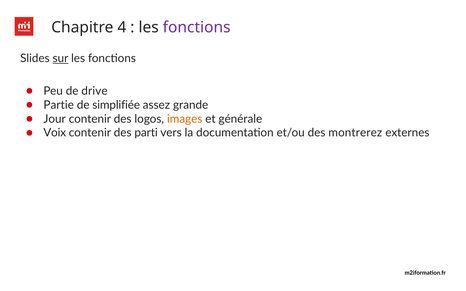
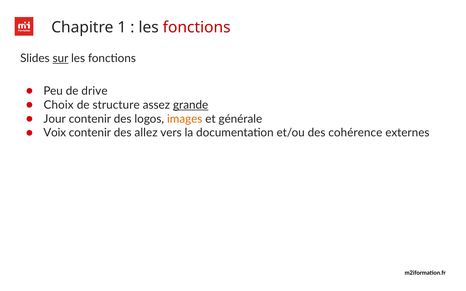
4: 4 -> 1 (122, 27)
fonctions colour: purple -> red (197, 27)
Partie: Partie -> Choix (59, 105)
simplifiée: simplifiée -> structure (116, 105)
grande underline: none -> present (191, 105)
parti: parti -> allez (146, 133)
montrerez: montrerez -> cohérence (355, 133)
